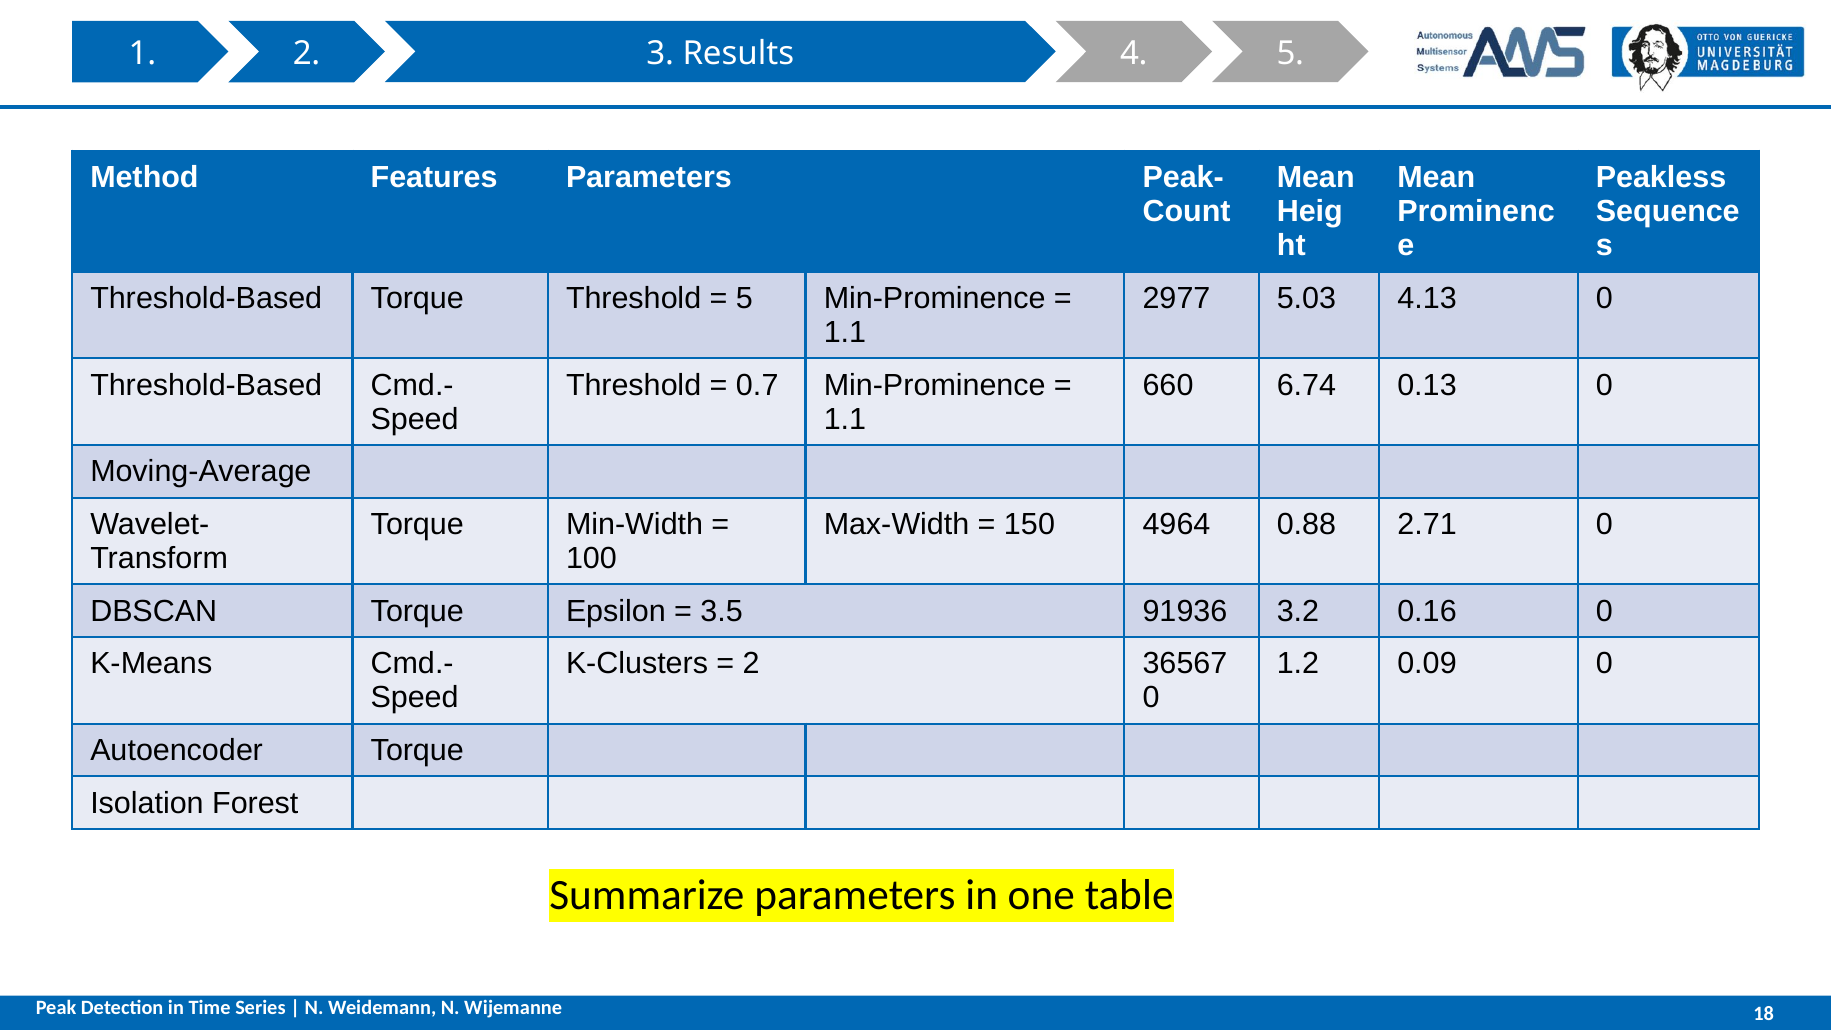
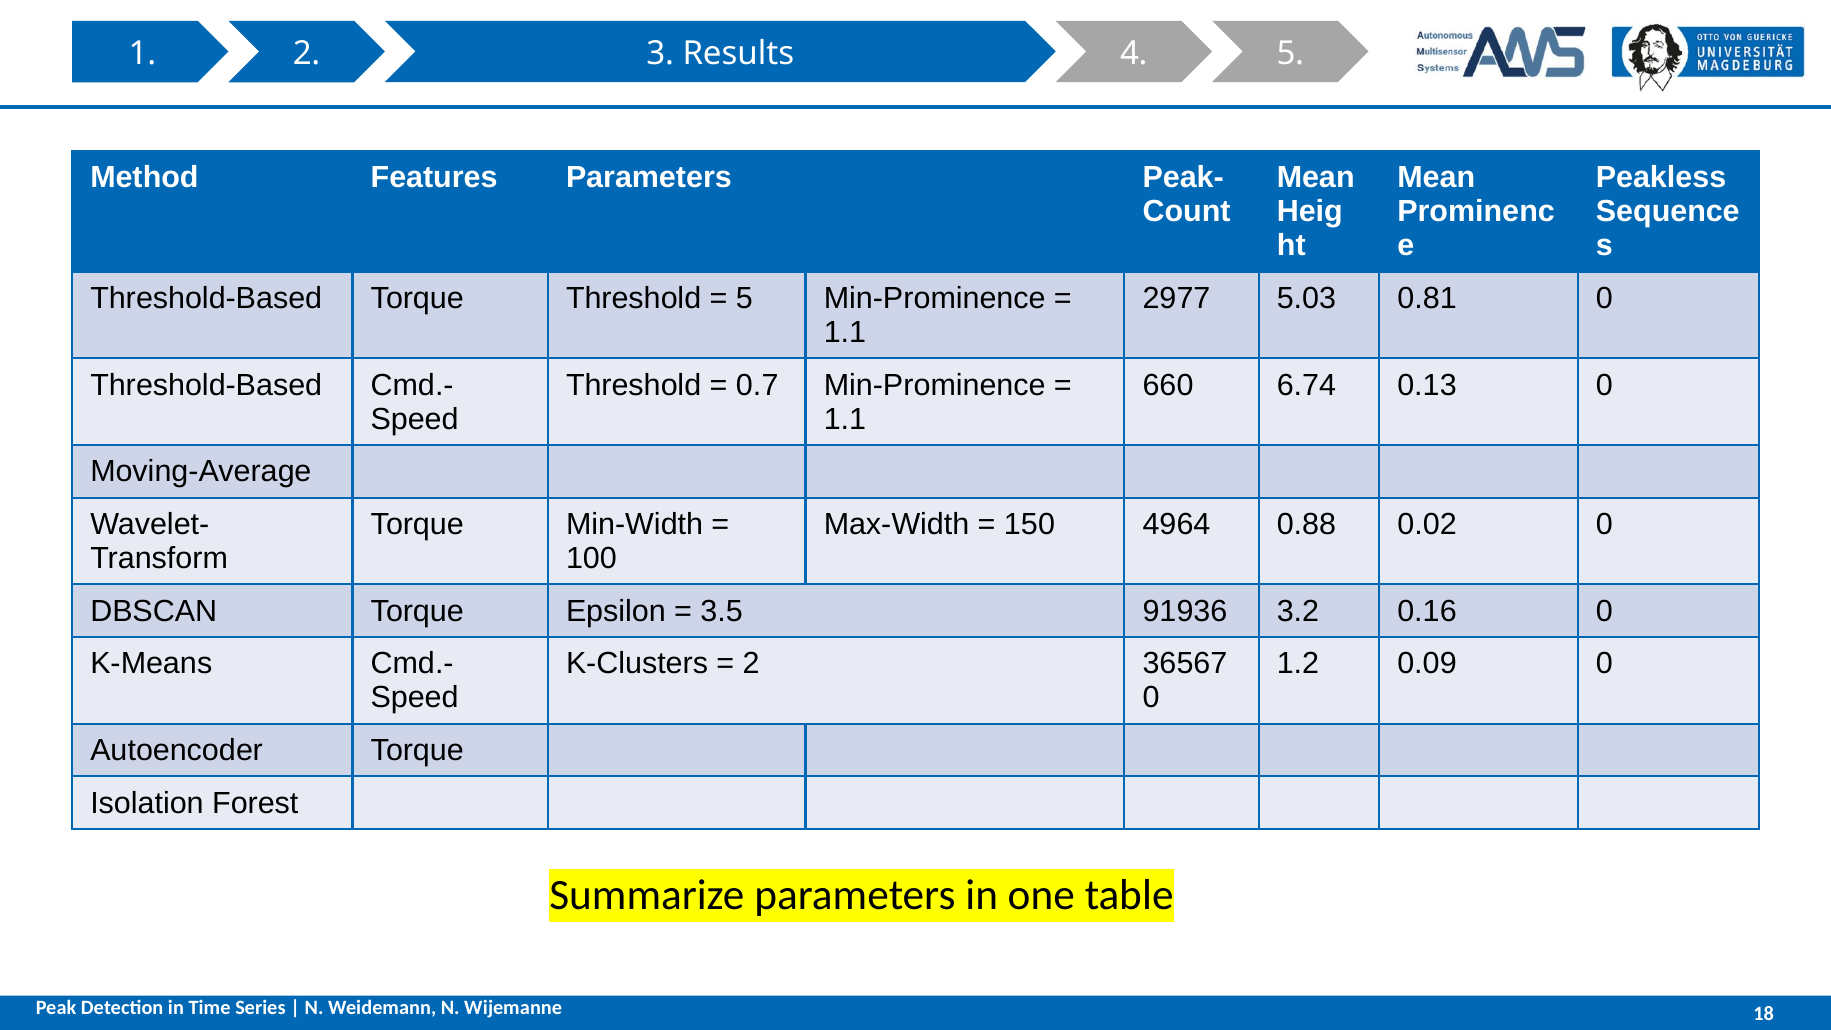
4.13: 4.13 -> 0.81 (1427, 298)
2.71: 2.71 -> 0.02 (1427, 524)
